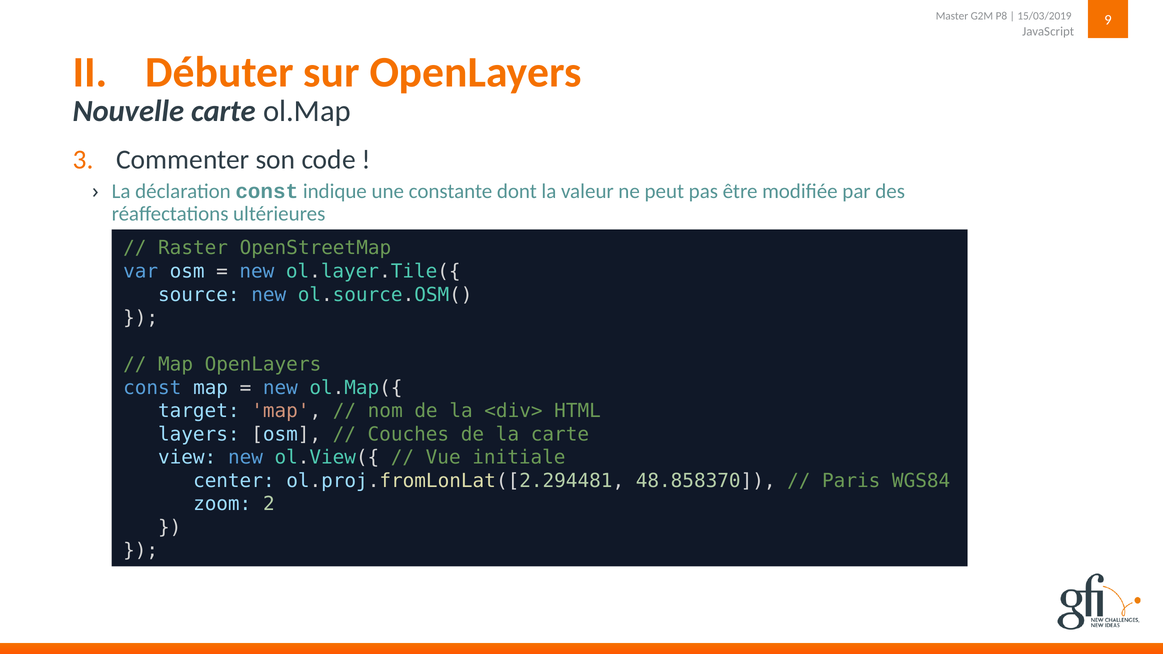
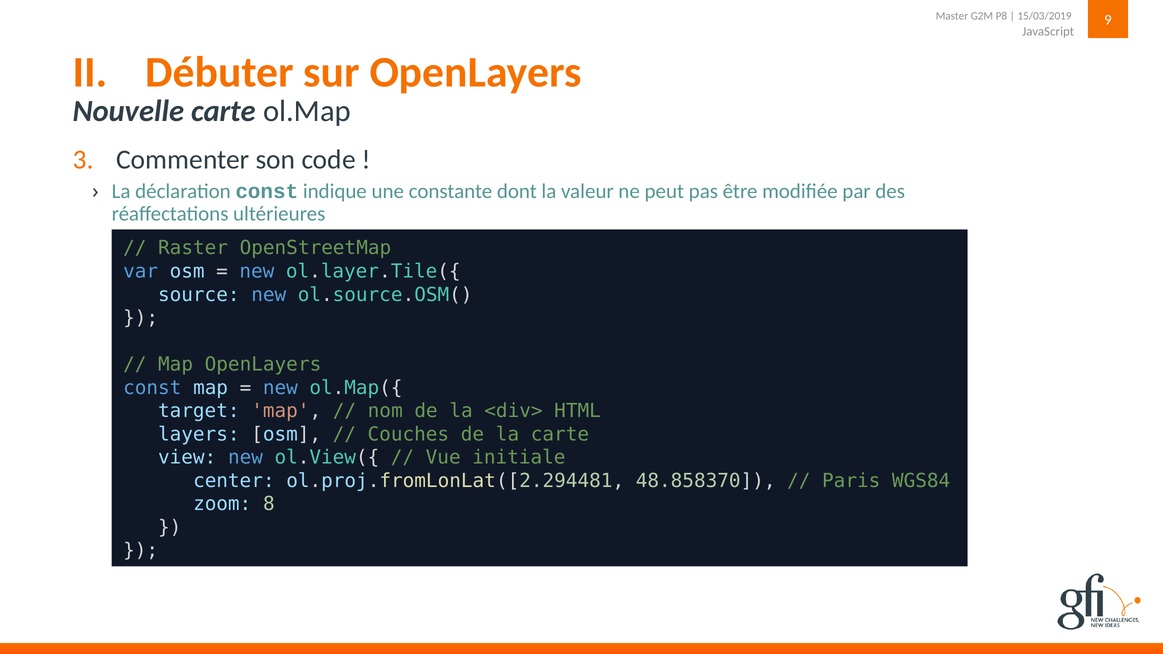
2: 2 -> 8 (269, 504)
